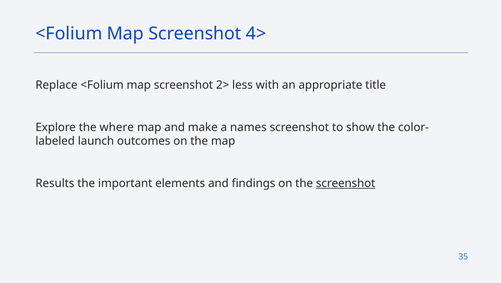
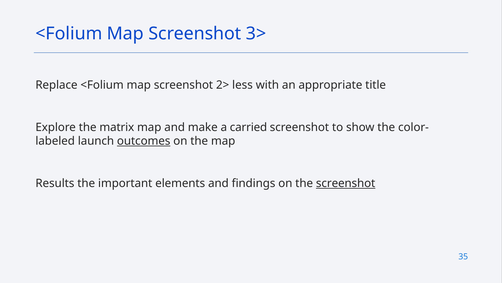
4>: 4> -> 3> (256, 34)
where: where -> matrix (117, 127)
names: names -> carried (248, 127)
outcomes underline: none -> present (144, 141)
